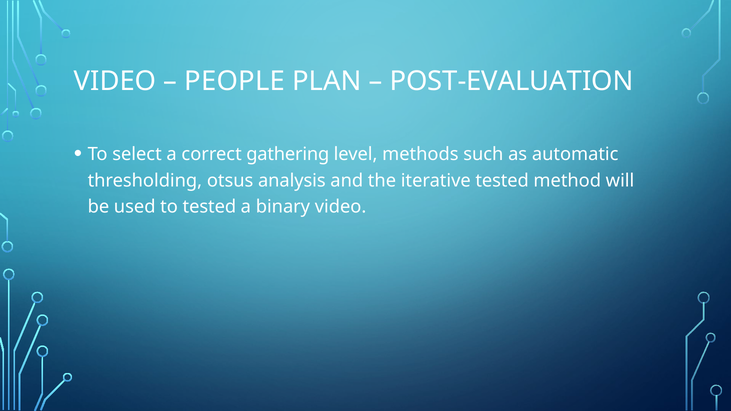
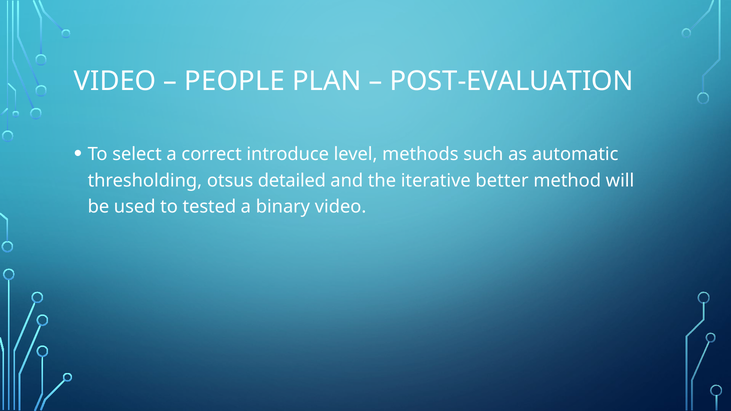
gathering: gathering -> introduce (288, 154)
analysis: analysis -> detailed (292, 181)
iterative tested: tested -> better (502, 181)
